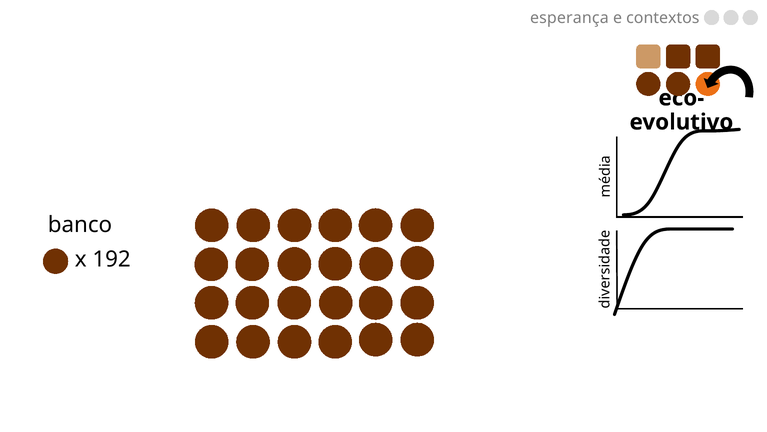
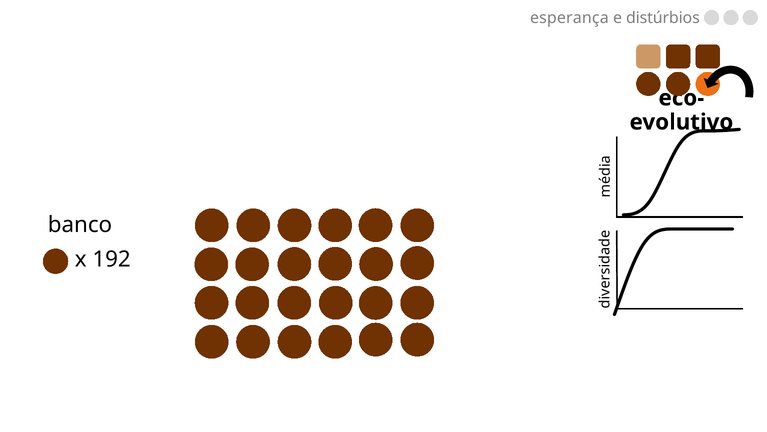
contextos: contextos -> distúrbios (663, 18)
